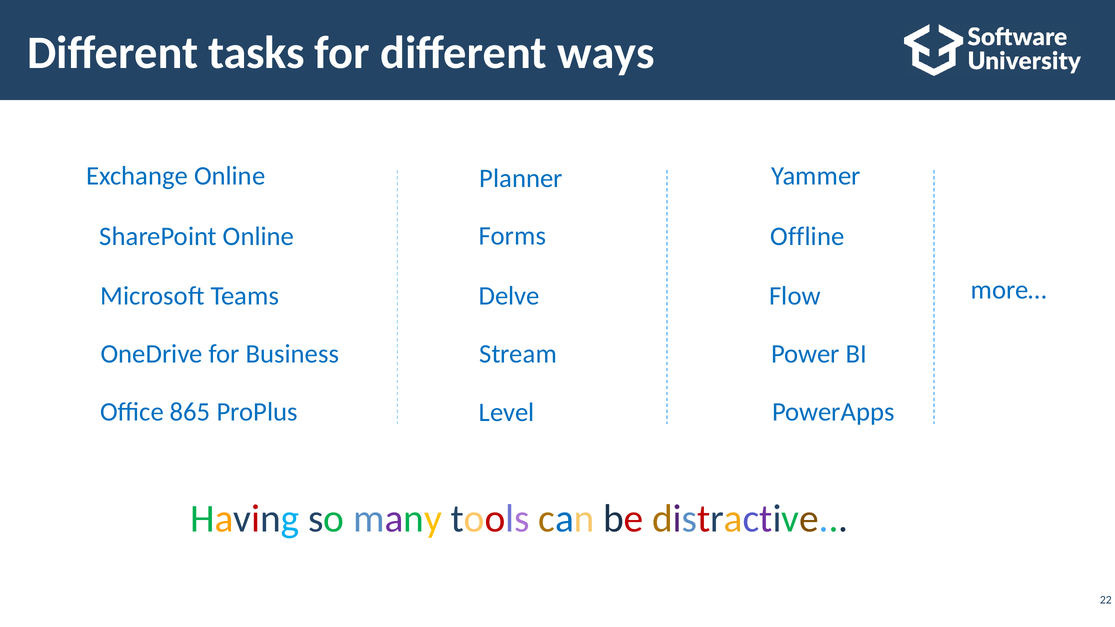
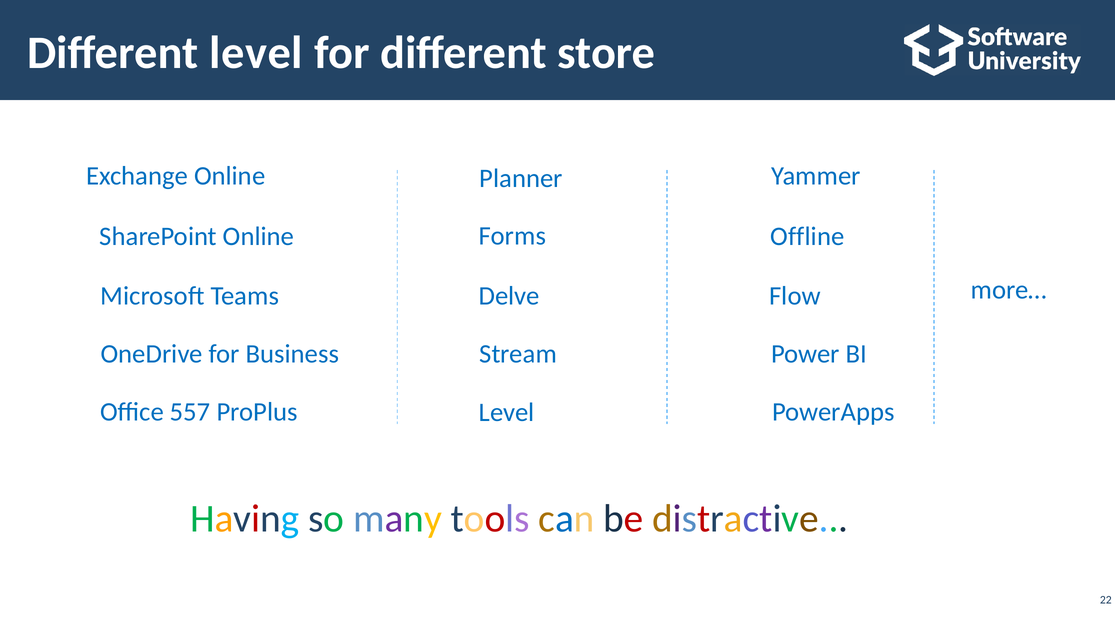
Different tasks: tasks -> level (256, 53)
ways: ways -> store (606, 53)
865: 865 -> 557 (190, 412)
